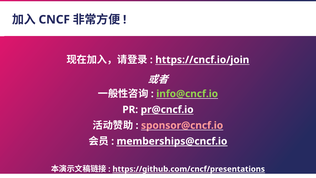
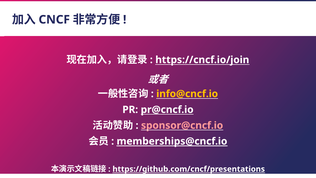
info@cncf.io colour: light green -> yellow (187, 94)
